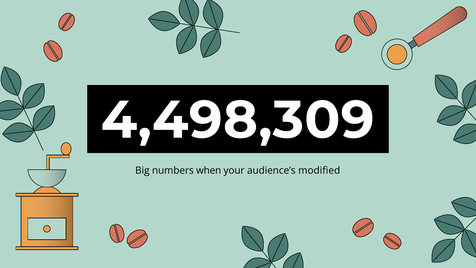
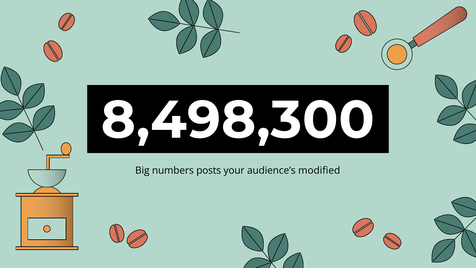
4,498,309: 4,498,309 -> 8,498,300 (238, 120)
when: when -> posts (209, 171)
